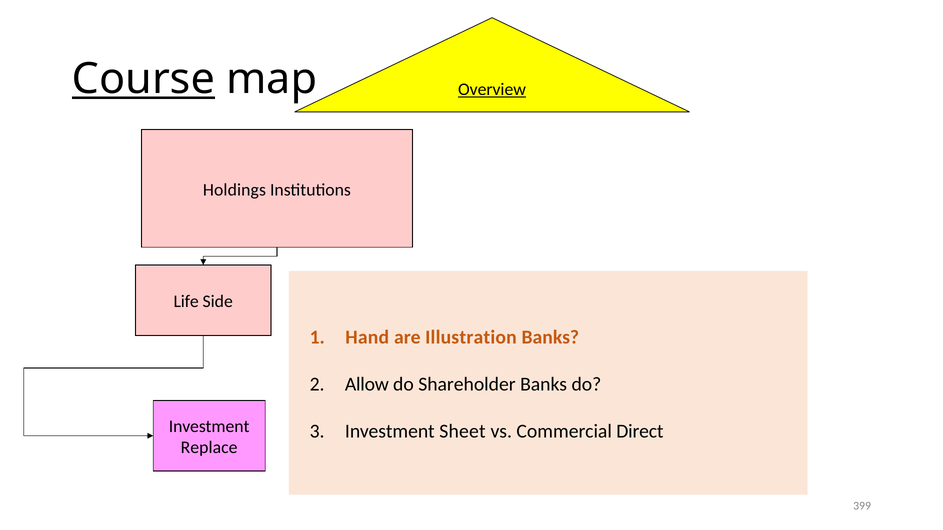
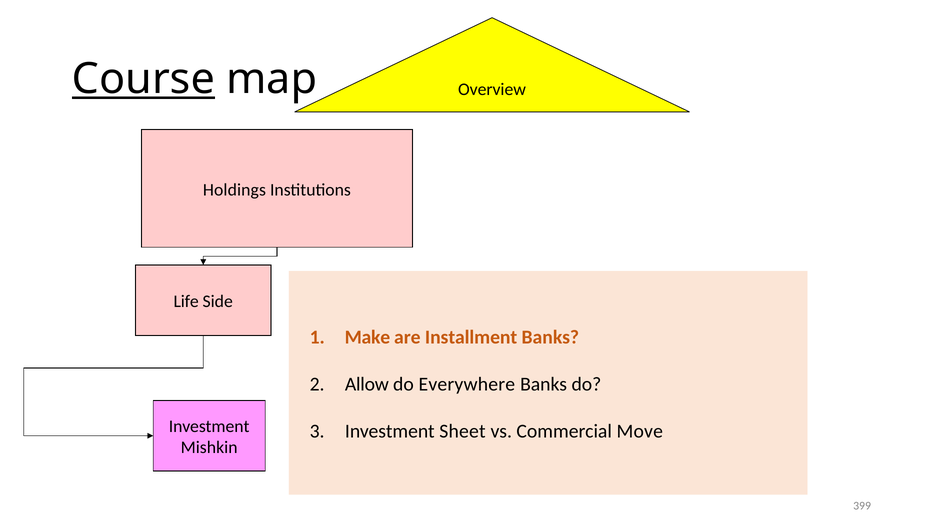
Overview underline: present -> none (492, 90)
Hand: Hand -> Make (367, 337)
Illustration: Illustration -> Installment (471, 337)
Shareholder: Shareholder -> Everywhere (467, 384)
Direct: Direct -> Move (640, 432)
Replace: Replace -> Mishkin (209, 448)
